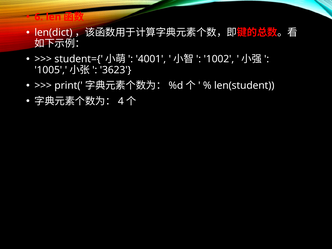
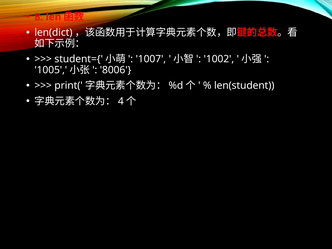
6: 6 -> 8 (39, 17)
4001: 4001 -> 1007 (151, 59)
3623: 3623 -> 8006 (116, 70)
